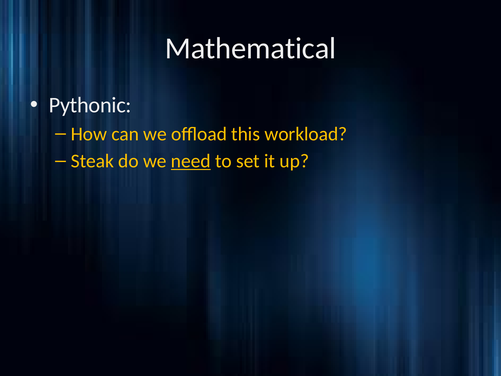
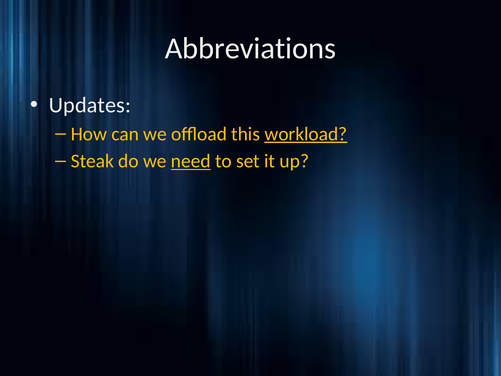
Mathematical: Mathematical -> Abbreviations (250, 48)
Pythonic: Pythonic -> Updates (90, 105)
workload underline: none -> present (306, 134)
